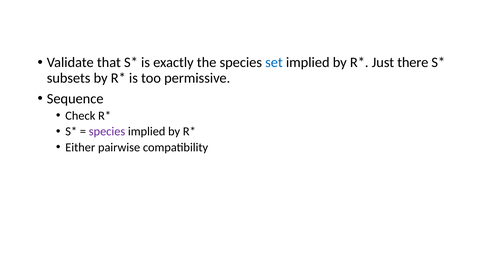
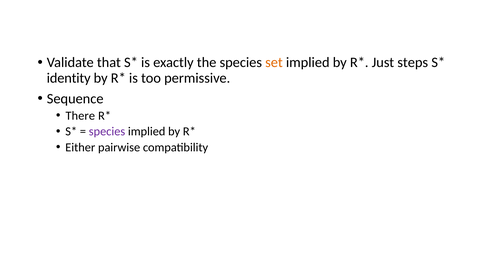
set colour: blue -> orange (274, 63)
there: there -> steps (413, 63)
subsets: subsets -> identity (69, 78)
Check: Check -> There (80, 116)
